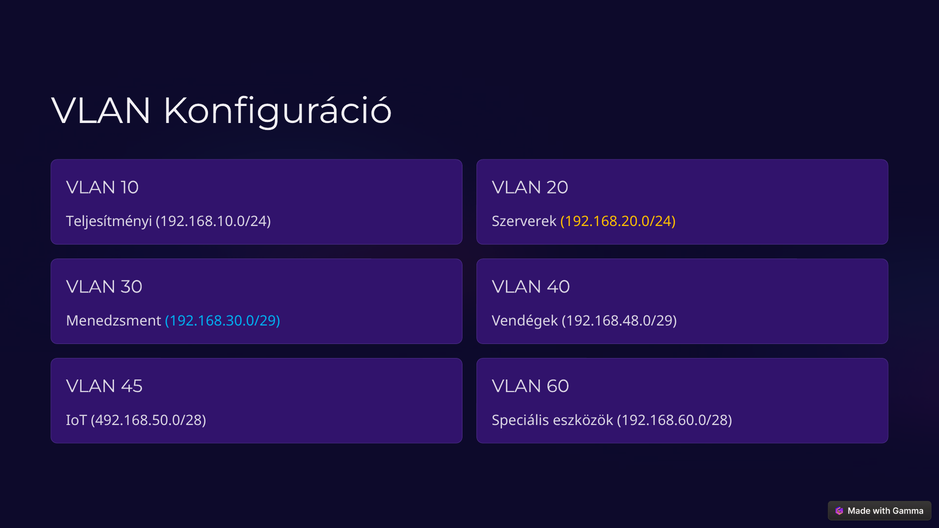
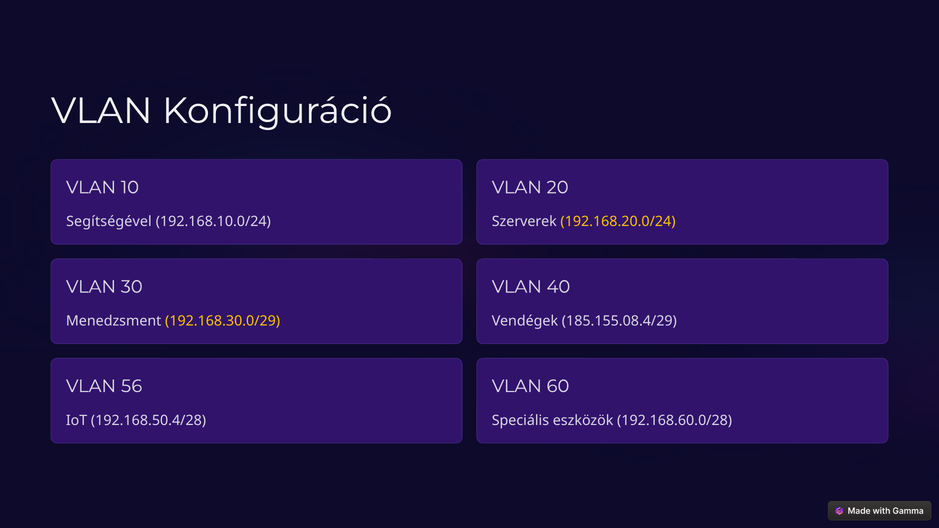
Teljesítményi: Teljesítményi -> Segítségével (109, 222)
192.168.30.0/29 colour: light blue -> yellow (223, 321)
192.168.48.0/29: 192.168.48.0/29 -> 185.155.08.4/29 (619, 321)
45: 45 -> 56 (132, 386)
492.168.50.0/28: 492.168.50.0/28 -> 192.168.50.4/28 (149, 421)
